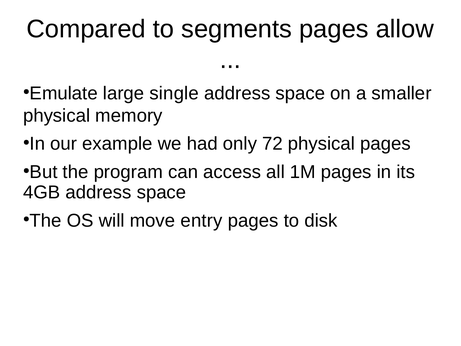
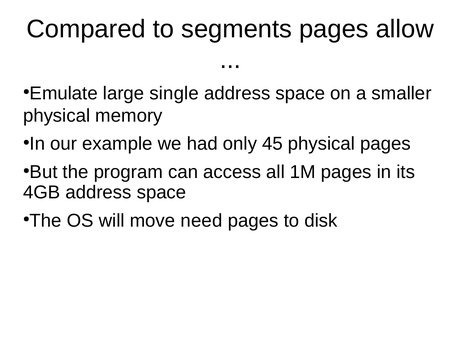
72: 72 -> 45 (272, 144)
entry: entry -> need (202, 220)
